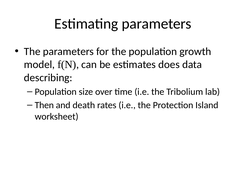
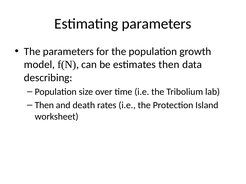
estimates does: does -> then (169, 65)
